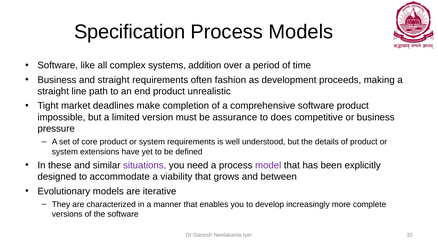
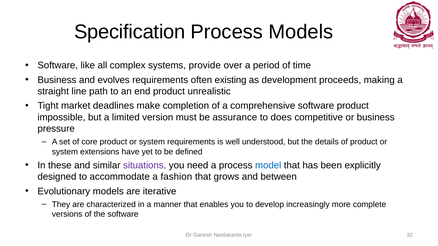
addition: addition -> provide (205, 66)
and straight: straight -> evolves (114, 80)
fashion: fashion -> existing (231, 80)
model colour: purple -> blue (268, 166)
viability: viability -> fashion (176, 177)
